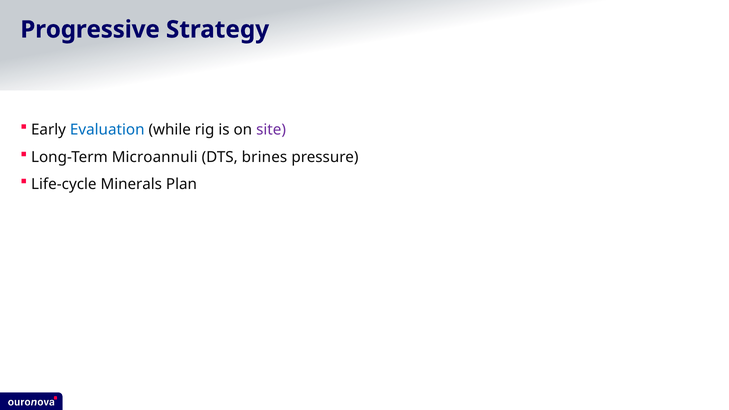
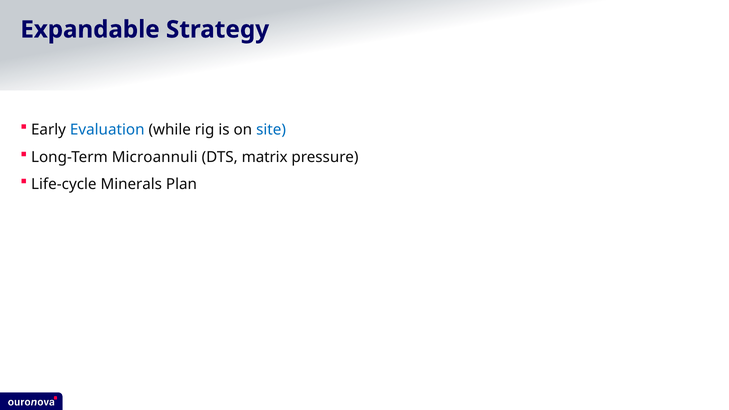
Progressive: Progressive -> Expandable (90, 30)
site colour: purple -> blue (271, 130)
brines: brines -> matrix (265, 157)
